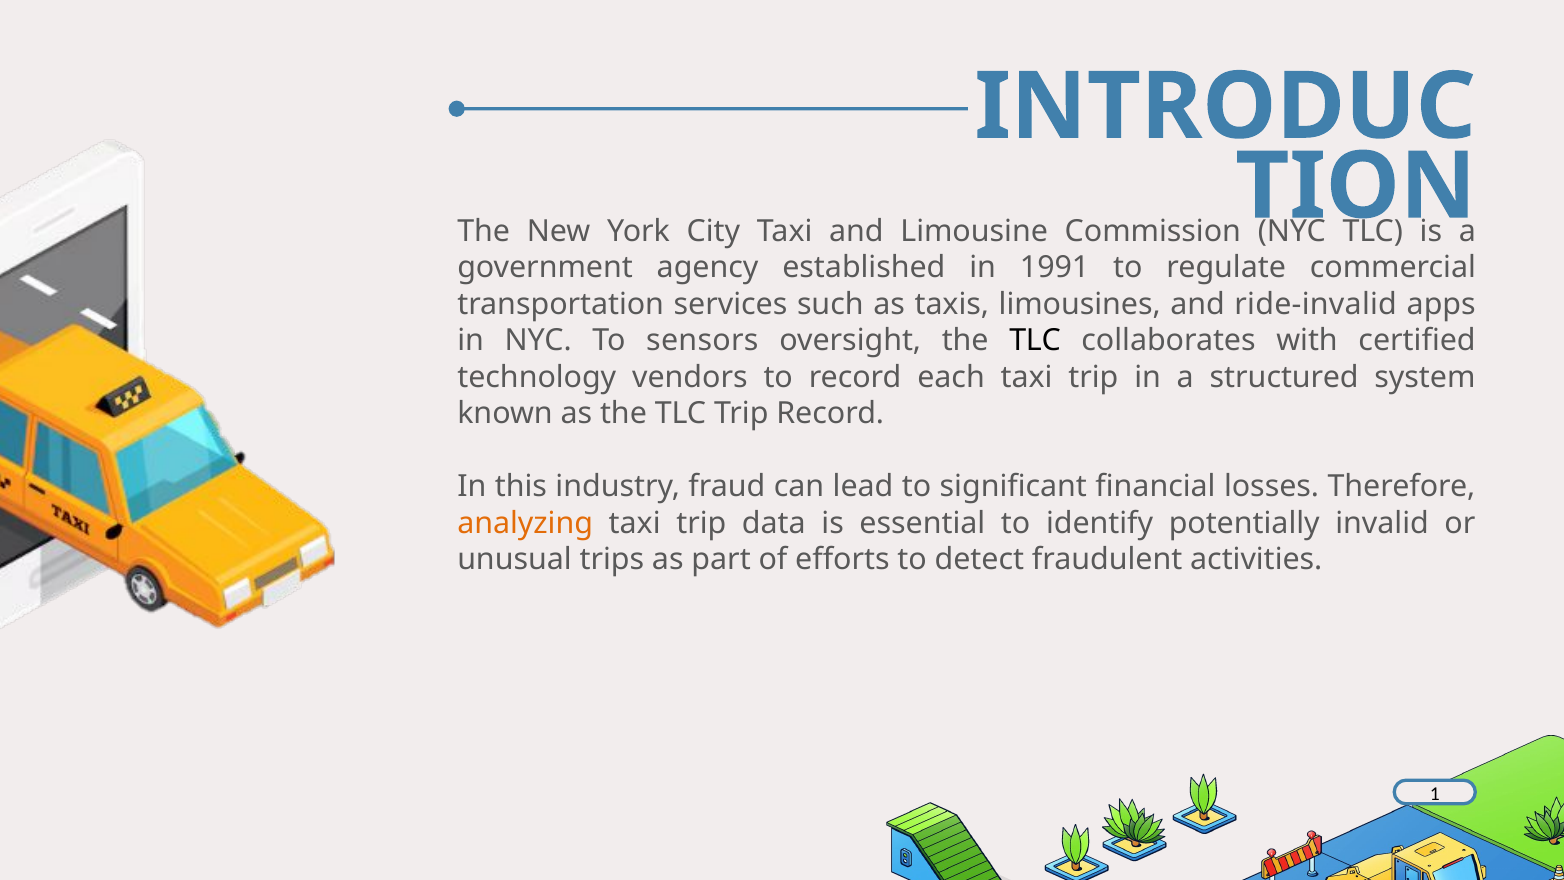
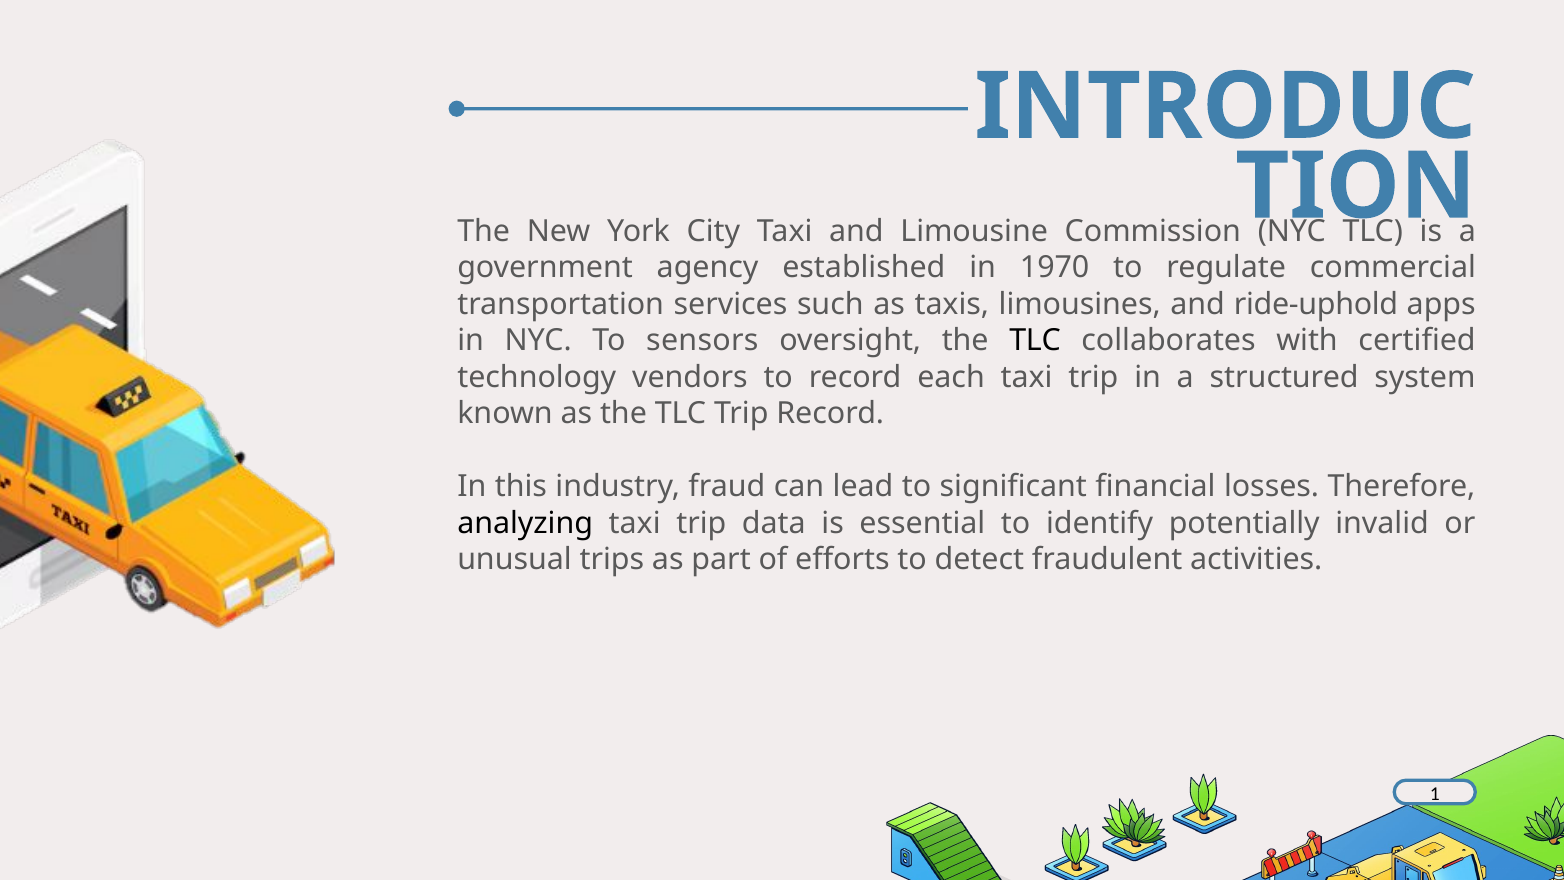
1991: 1991 -> 1970 (1055, 268)
ride-invalid: ride-invalid -> ride-uphold (1316, 304)
analyzing colour: orange -> black (525, 523)
